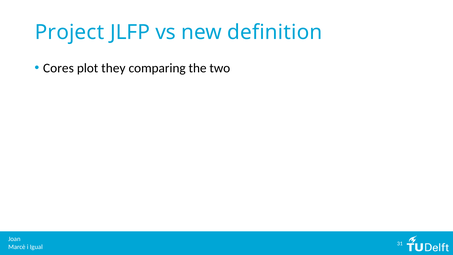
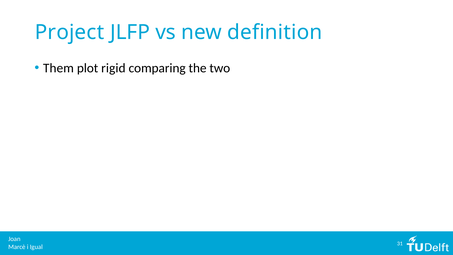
Cores: Cores -> Them (58, 68)
they: they -> rigid (113, 68)
